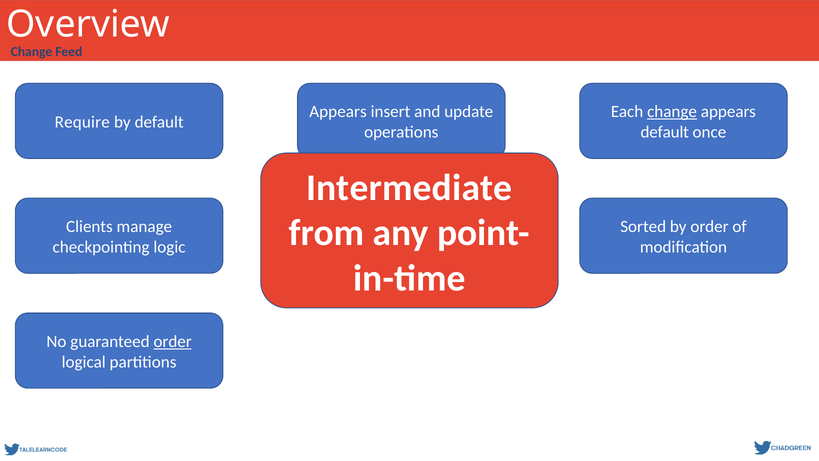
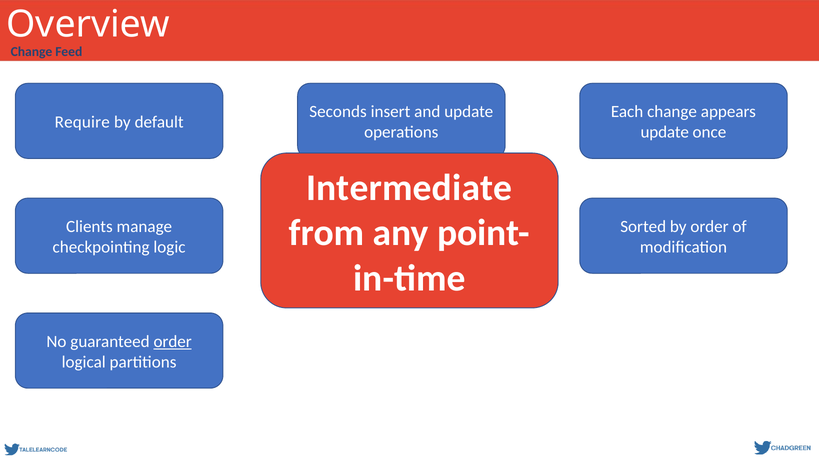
Appears: Appears -> Seconds (338, 112)
change underline: present -> none (672, 112)
default: default -> update (665, 132)
